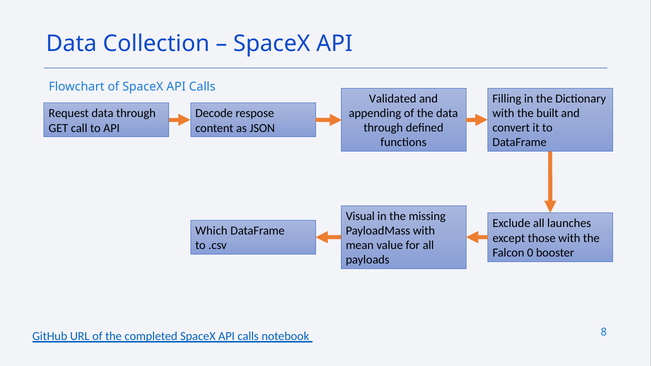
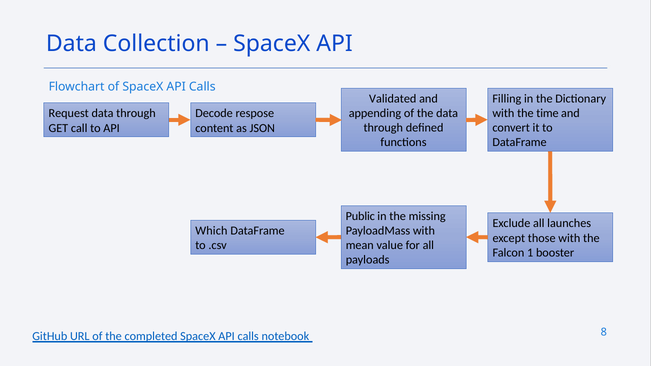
built: built -> time (547, 113)
Visual: Visual -> Public (360, 216)
0: 0 -> 1 (530, 253)
